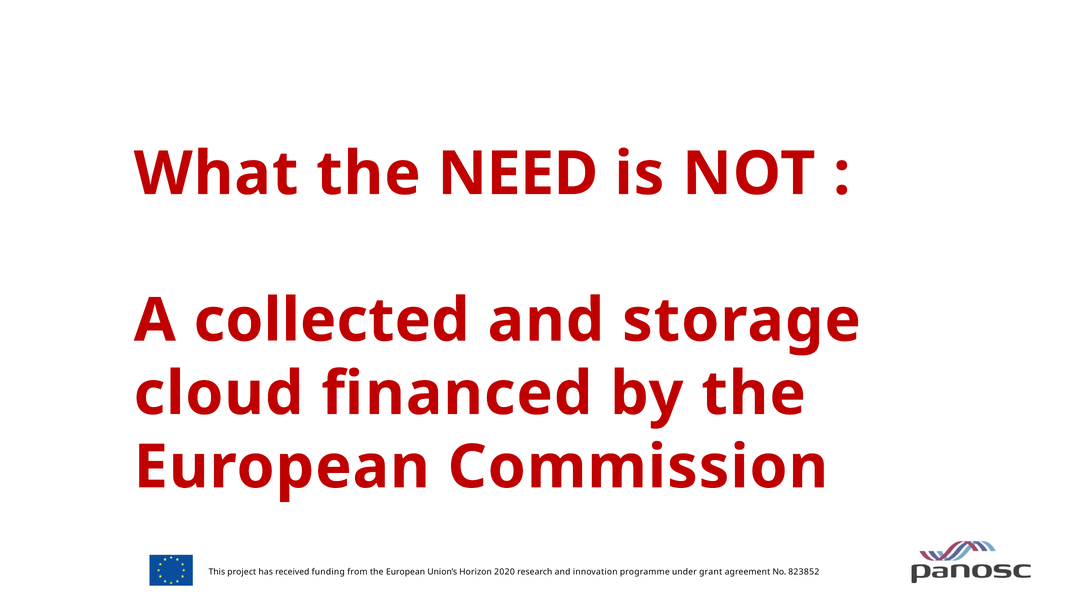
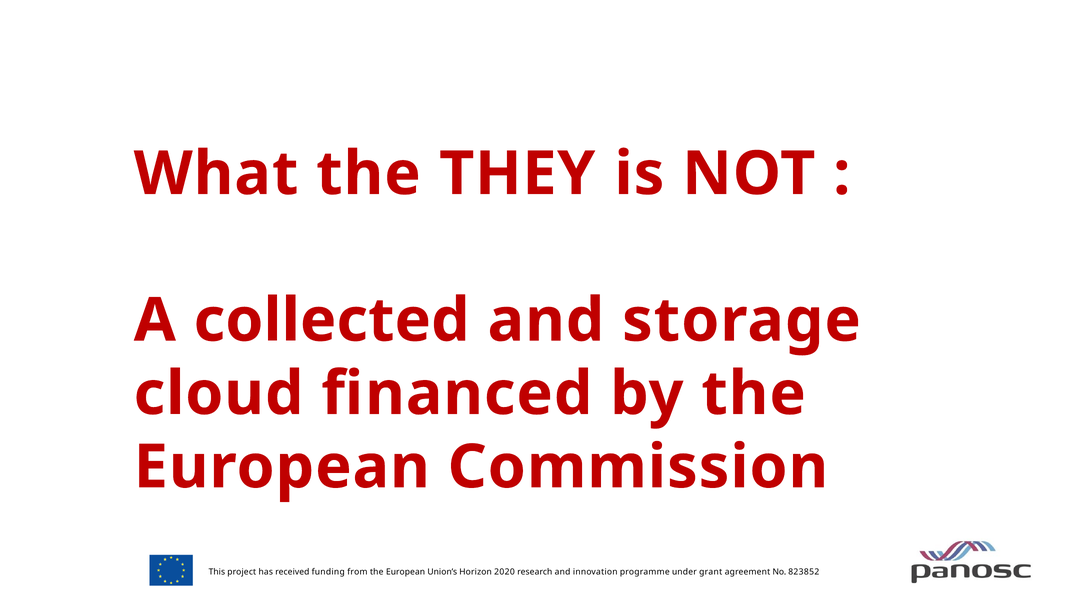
NEED: NEED -> THEY (517, 174)
